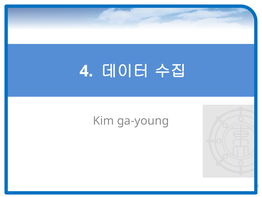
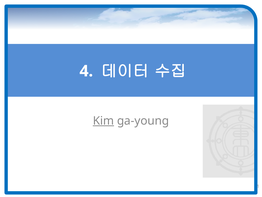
Kim underline: none -> present (103, 120)
